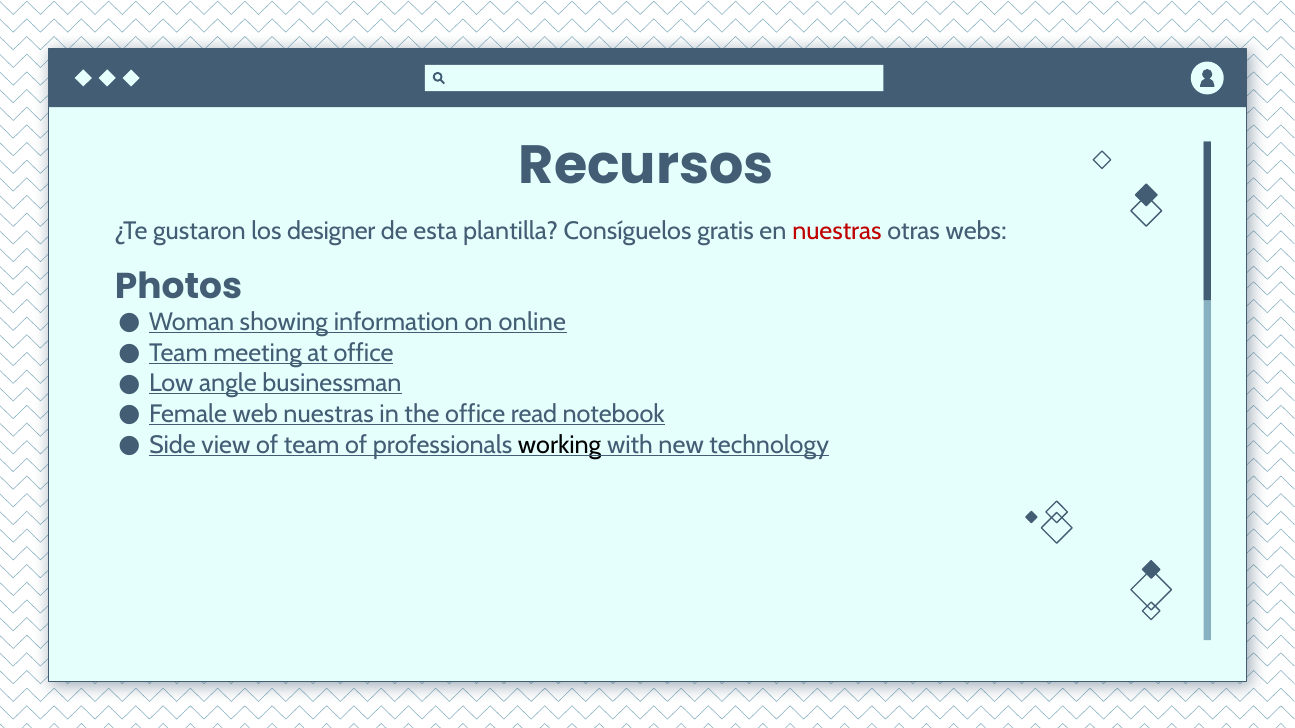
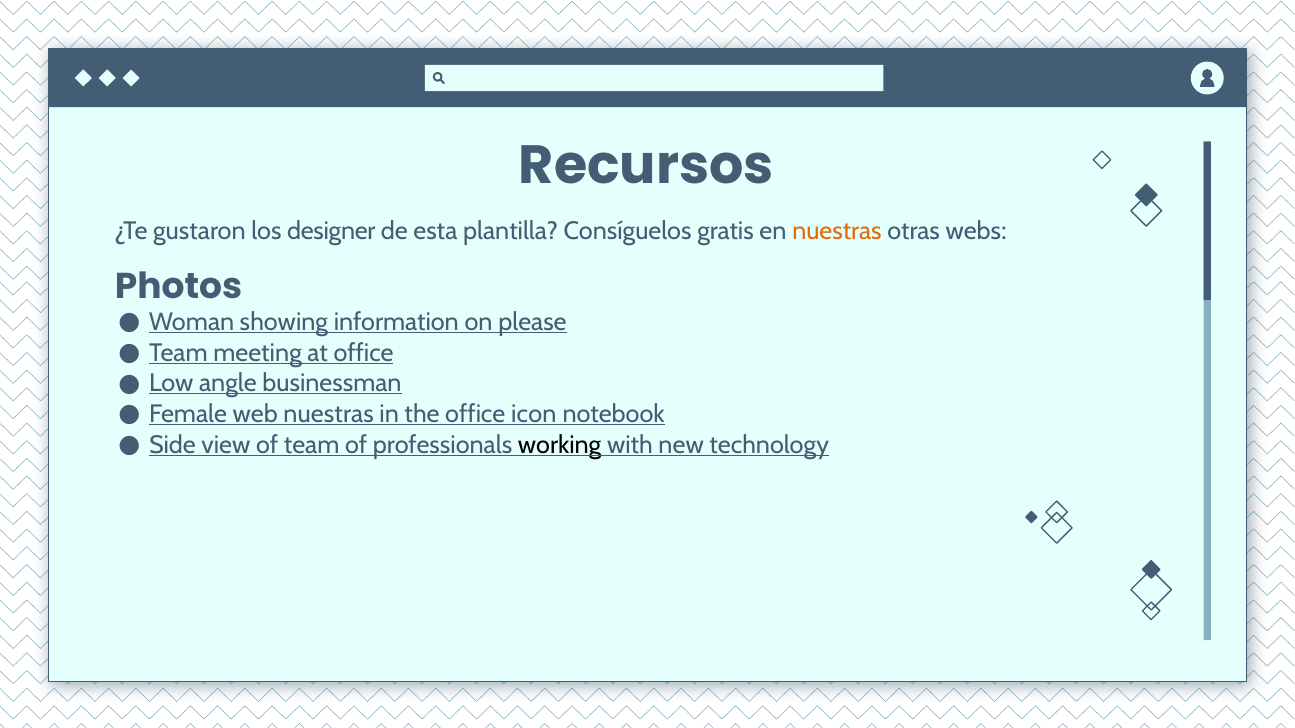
nuestras colour: red -> orange (837, 231)
online: online -> please (532, 323)
read: read -> icon (534, 415)
